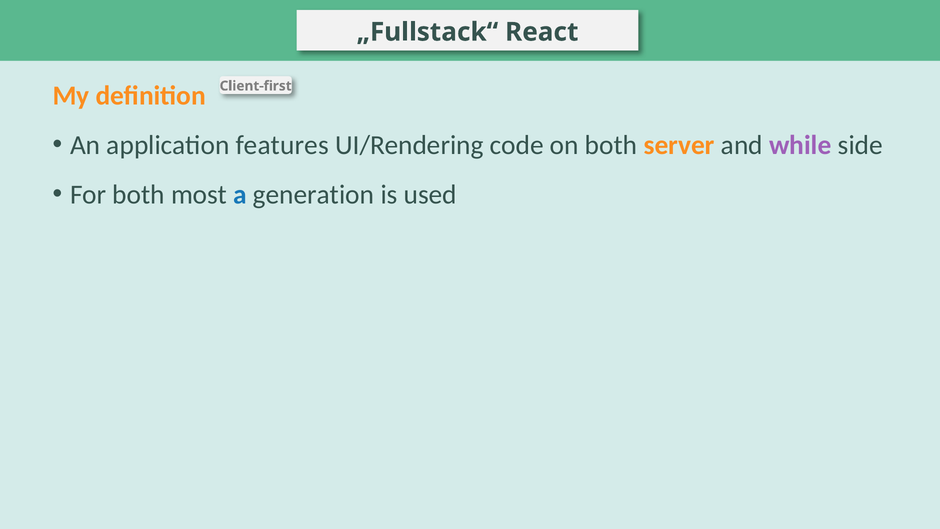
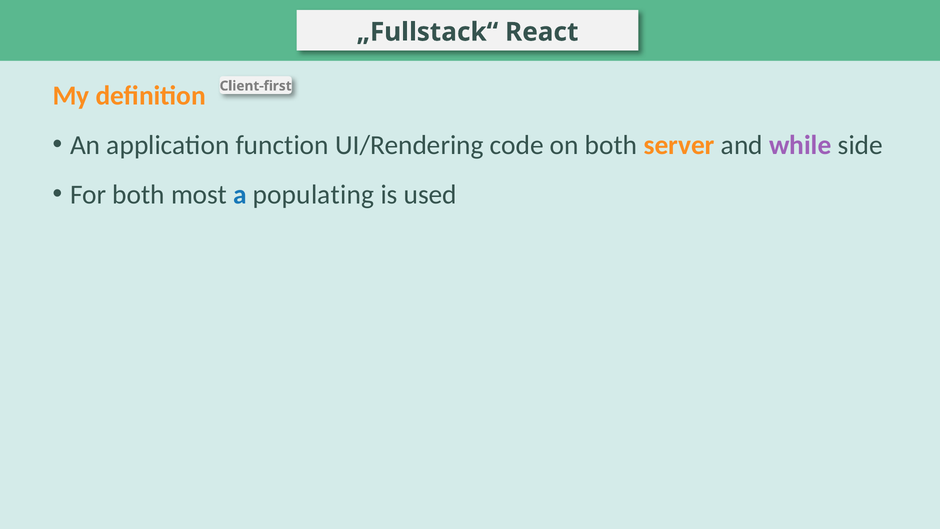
features: features -> function (282, 145)
generation: generation -> populating (313, 194)
